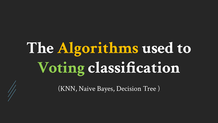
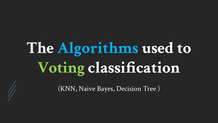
Algorithms colour: yellow -> light blue (98, 48)
